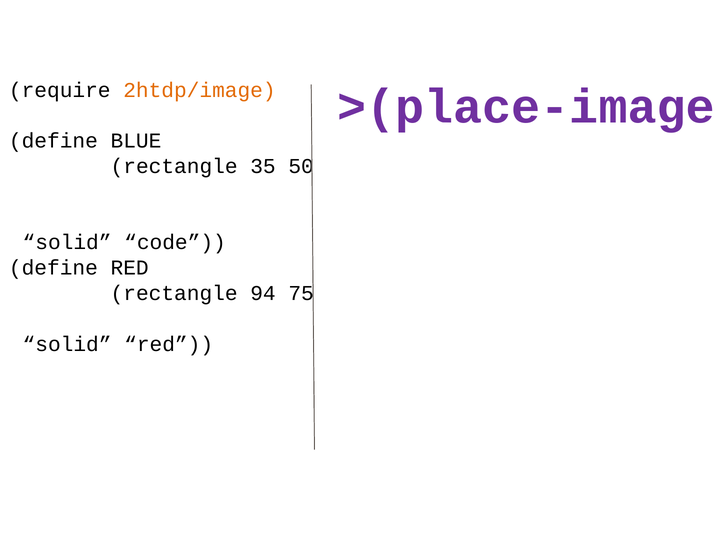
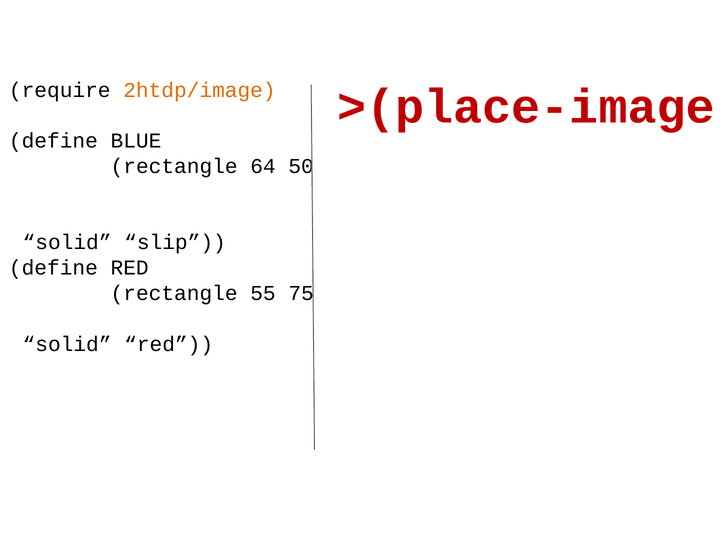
>(place-image colour: purple -> red (526, 107)
35: 35 -> 64 (263, 167)
code: code -> slip (175, 243)
94: 94 -> 55 (263, 294)
